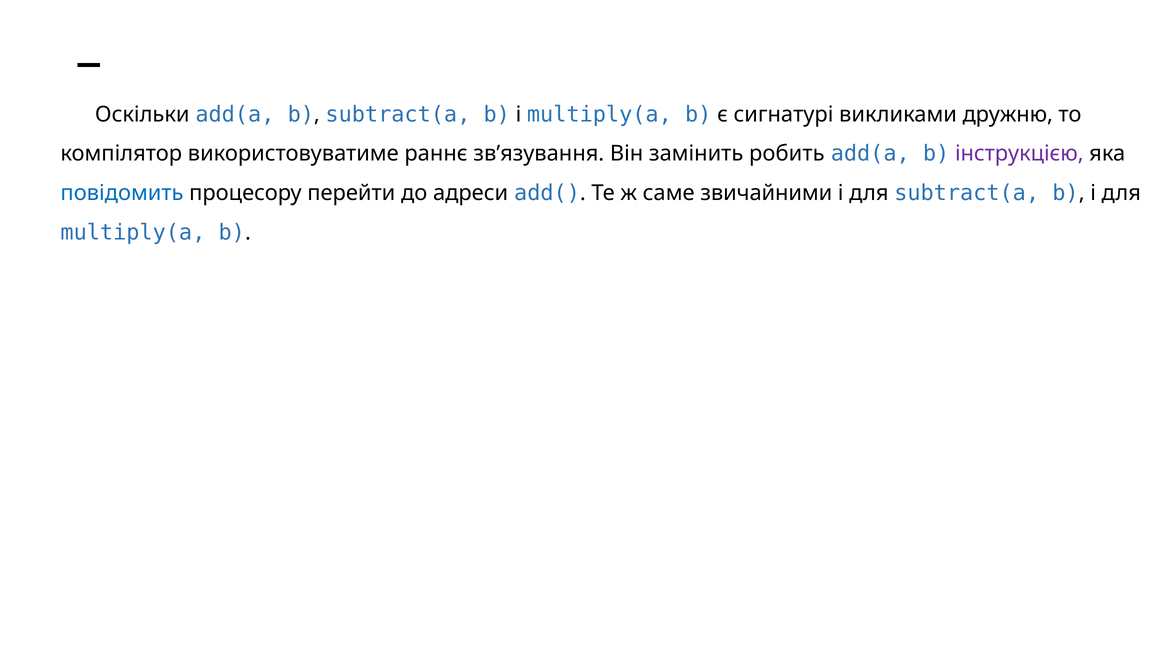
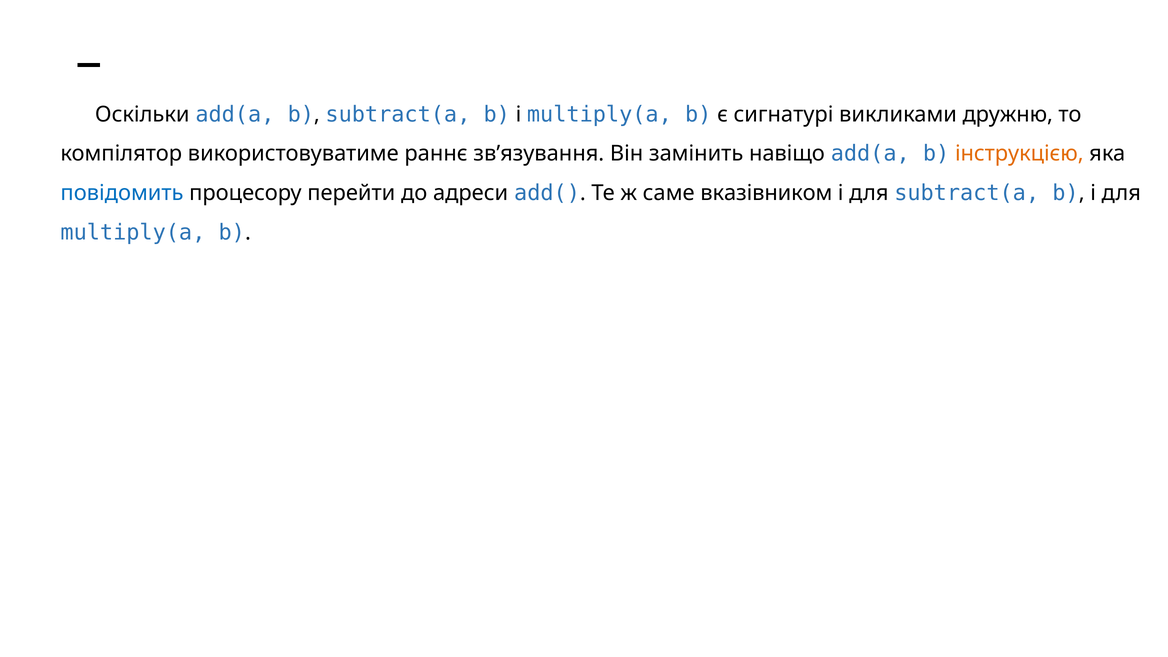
робить: робить -> навіщо (787, 154)
інструкцією colour: purple -> orange (1019, 154)
звичайними: звичайними -> вказівником (766, 193)
